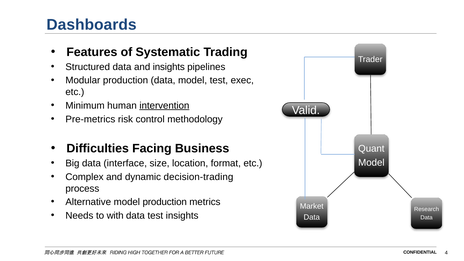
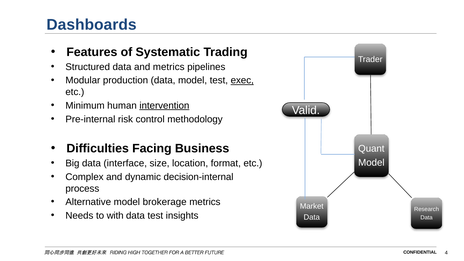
and insights: insights -> metrics (169, 67)
exec underline: none -> present (242, 80)
Pre-metrics: Pre-metrics -> Pre-internal (90, 119)
decision-trading: decision-trading -> decision-internal (199, 177)
model production: production -> brokerage (165, 202)
